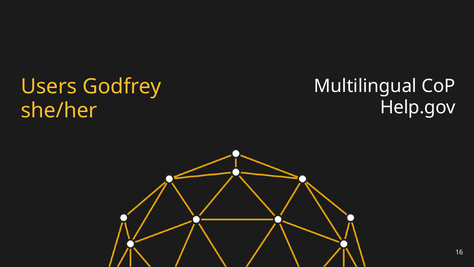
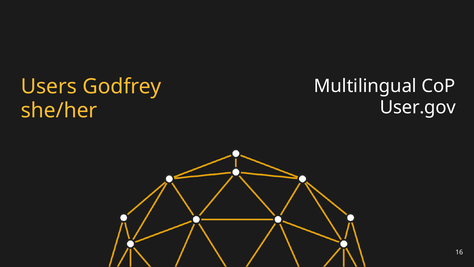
Help.gov: Help.gov -> User.gov (418, 107)
